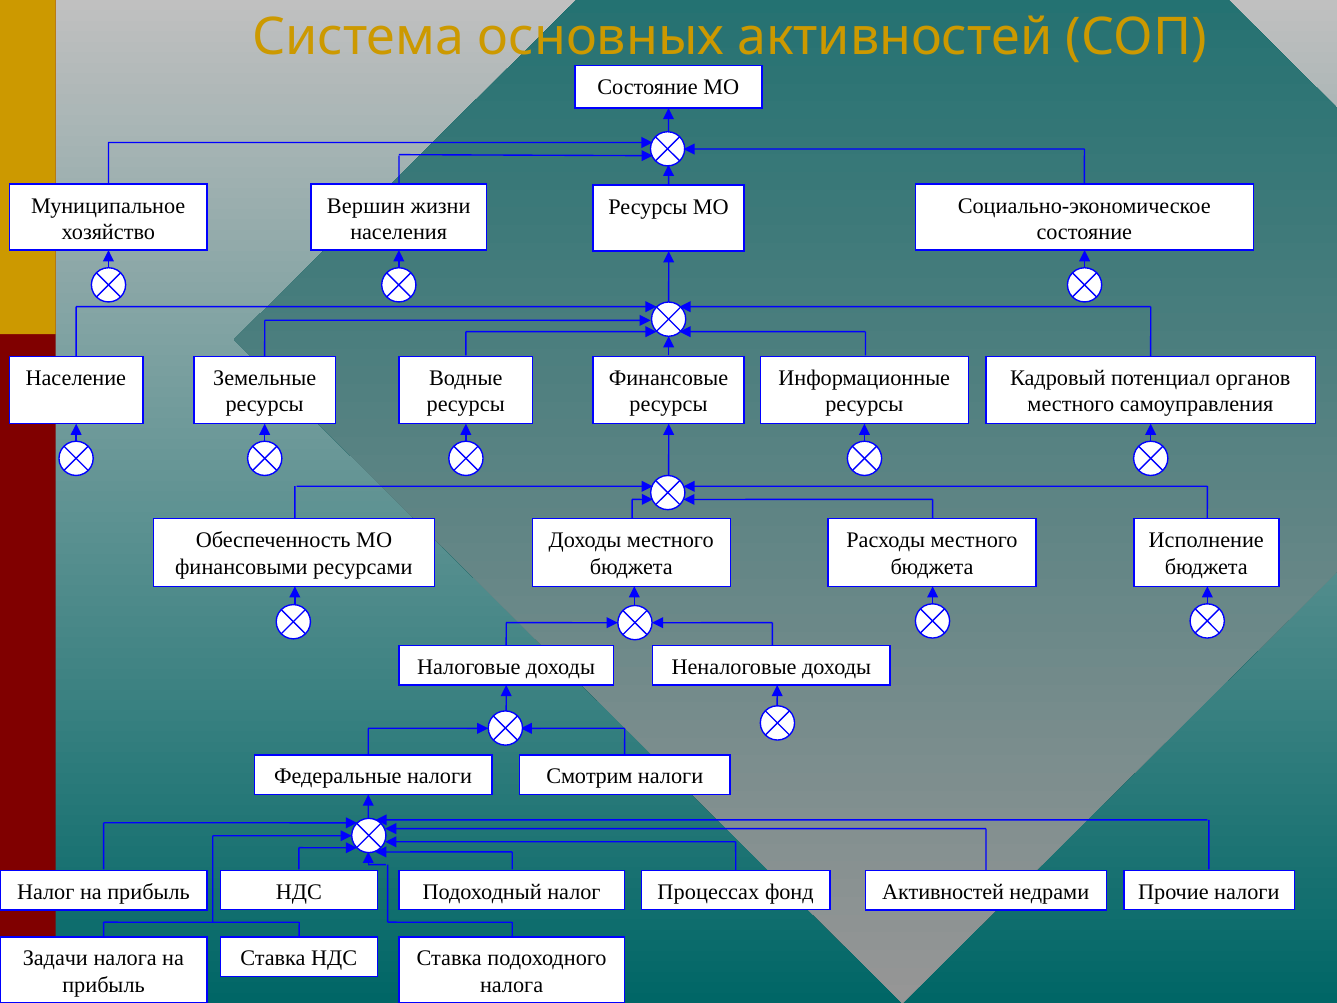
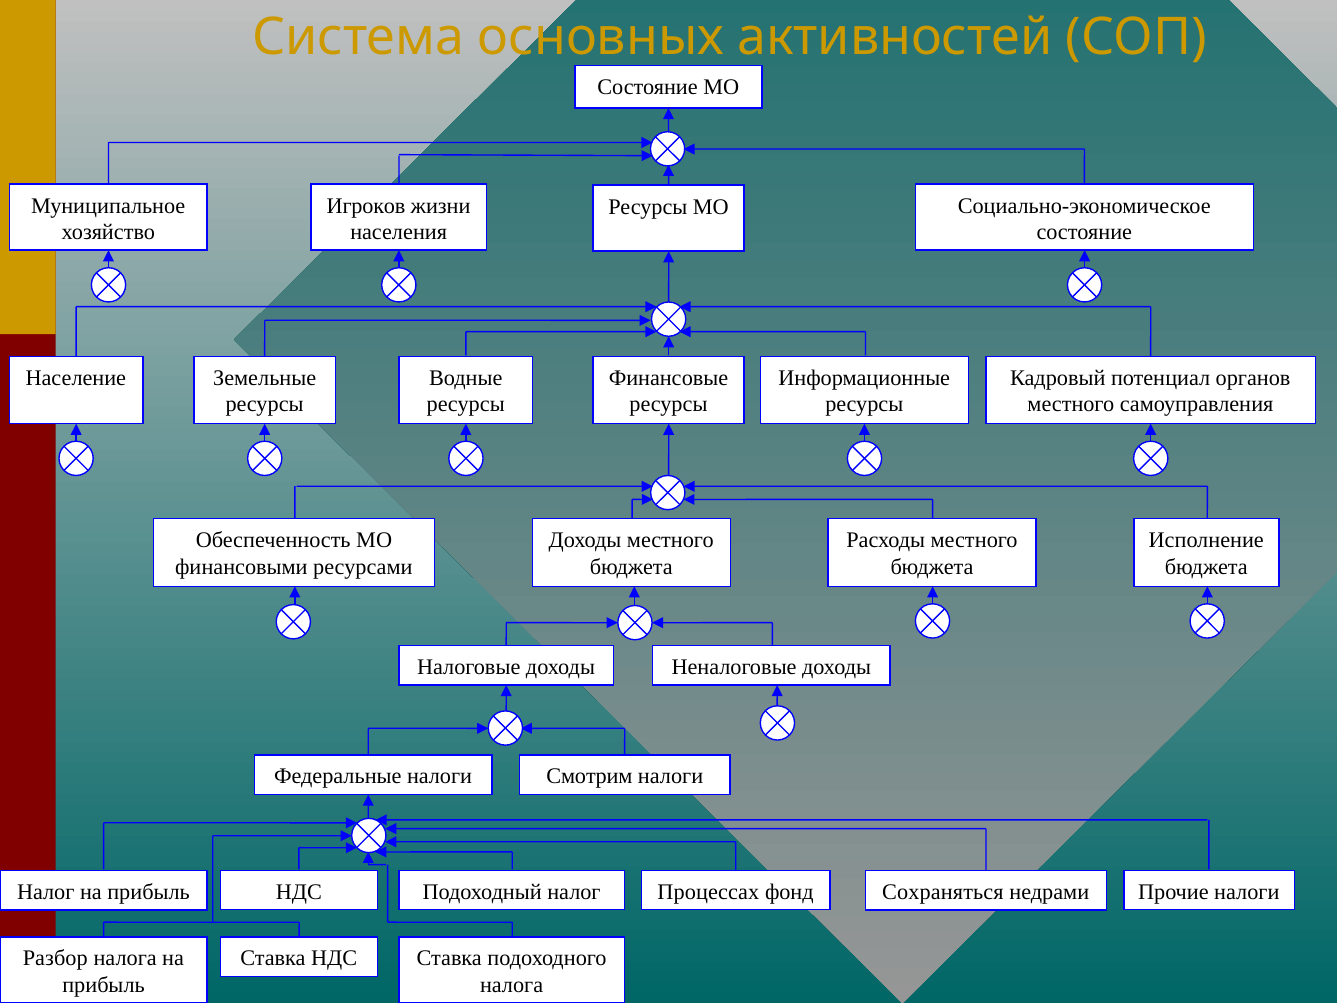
Вершин: Вершин -> Игроков (366, 206)
НДС Активностей: Активностей -> Сохраняться (943, 891)
Задачи: Задачи -> Разбор (55, 958)
